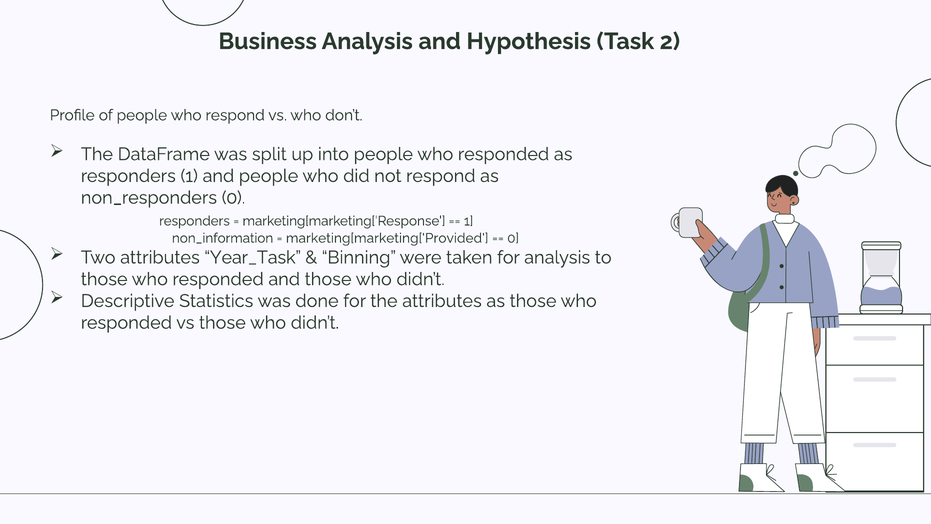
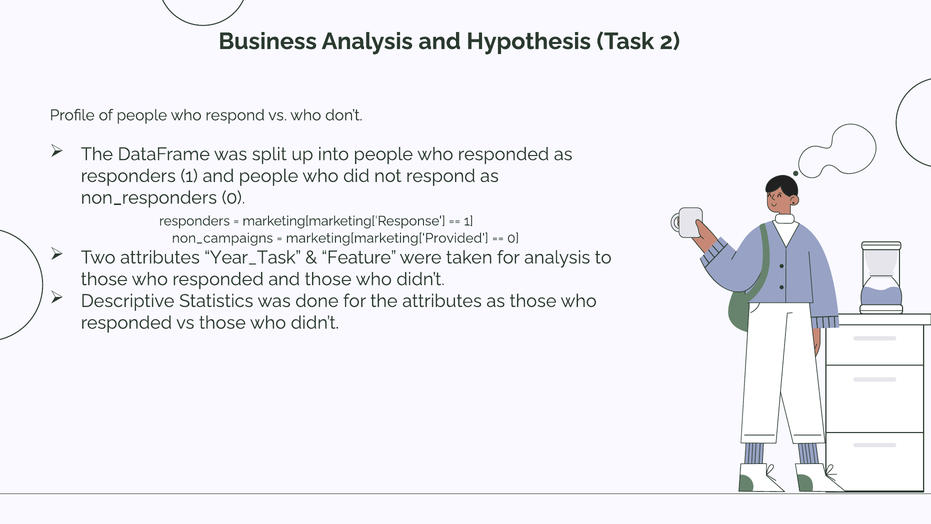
non_information: non_information -> non_campaigns (222, 238)
Binning: Binning -> Feature (359, 257)
